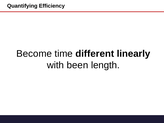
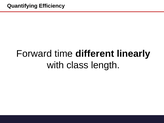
Become: Become -> Forward (34, 54)
been: been -> class (77, 65)
